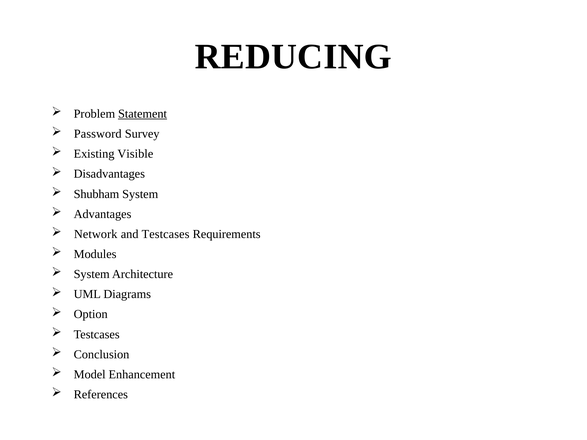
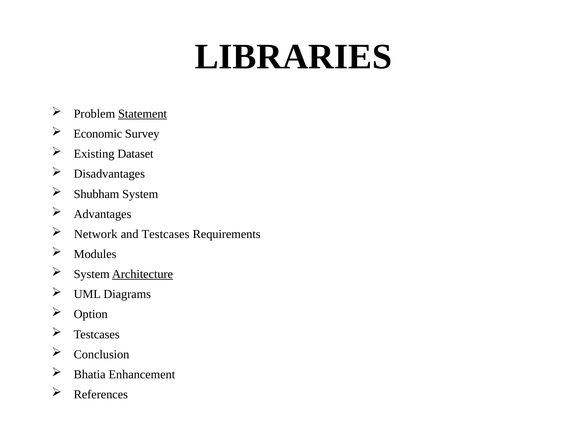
REDUCING: REDUCING -> LIBRARIES (293, 57)
Password: Password -> Economic (98, 134)
Visible: Visible -> Dataset (135, 154)
Architecture underline: none -> present (143, 274)
Model: Model -> Bhatia (90, 375)
